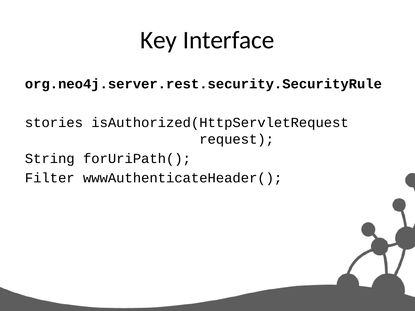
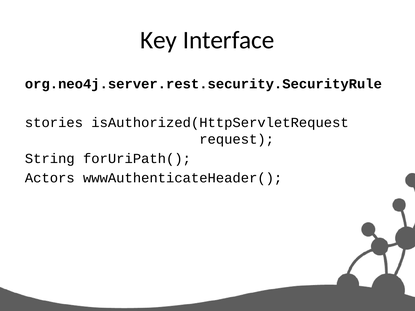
Filter: Filter -> Actors (50, 178)
